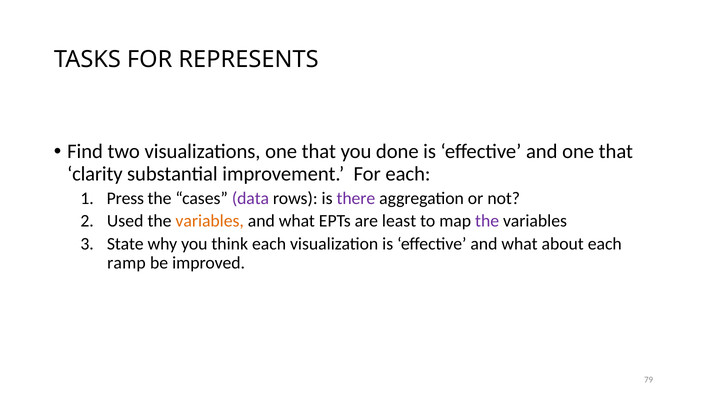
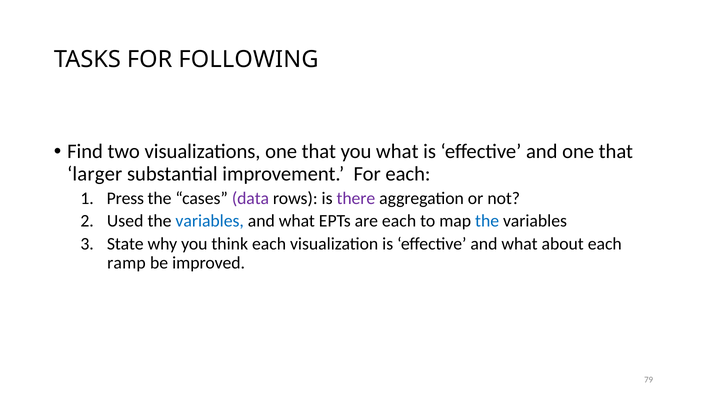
REPRESENTS: REPRESENTS -> FOLLOWING (248, 59)
you done: done -> what (397, 152)
clarity: clarity -> larger (95, 174)
variables colour: orange -> blue (210, 221)
are least: least -> each (399, 221)
the colour: purple -> blue (487, 221)
